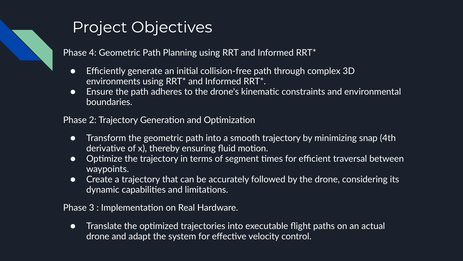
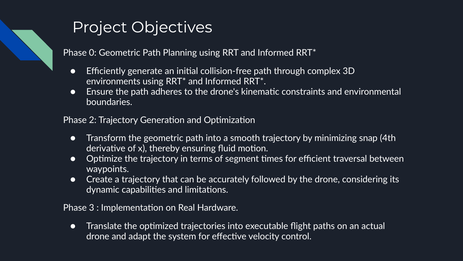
4: 4 -> 0 (93, 53)
